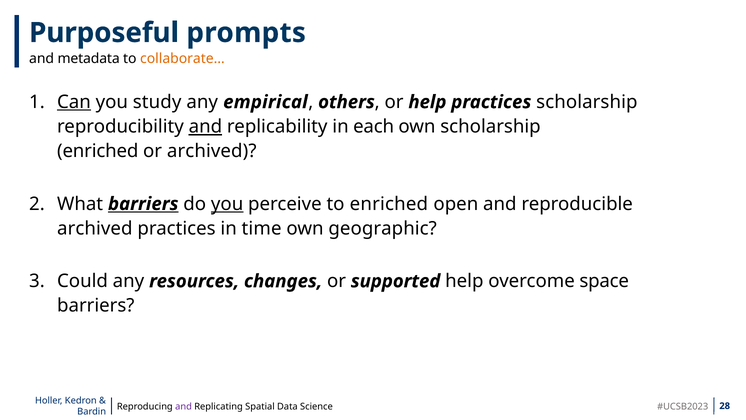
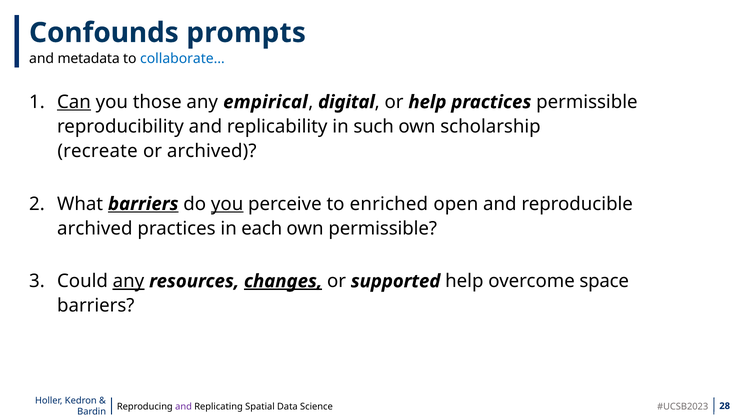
Purposeful: Purposeful -> Confounds (104, 33)
collaborate… colour: orange -> blue (182, 59)
study: study -> those (157, 102)
others: others -> digital (347, 102)
practices scholarship: scholarship -> permissible (587, 102)
and underline: present -> none (205, 127)
each: each -> such (374, 127)
enriched: enriched -> recreate (98, 151)
time: time -> each (262, 228)
own geographic: geographic -> permissible (383, 228)
any underline: none -> present (129, 281)
changes underline: none -> present (283, 281)
